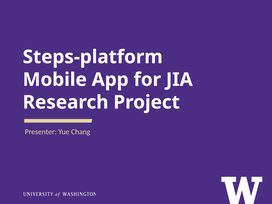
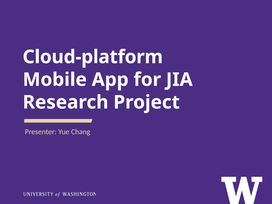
Steps-platform: Steps-platform -> Cloud-platform (93, 57)
